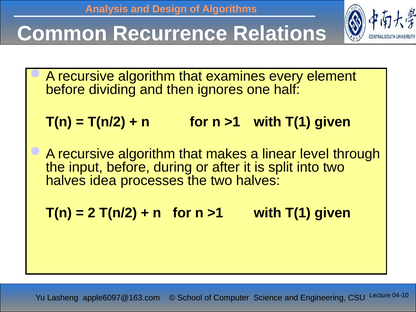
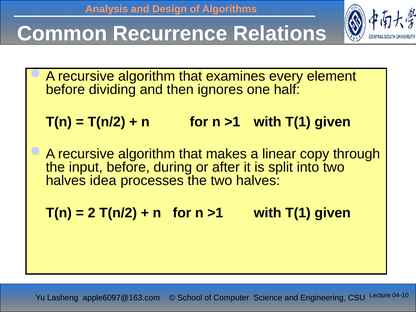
level: level -> copy (315, 154)
